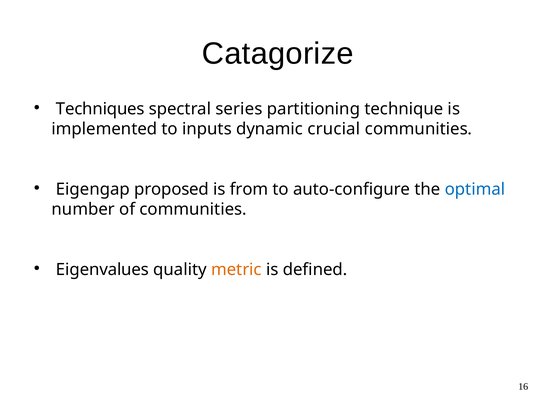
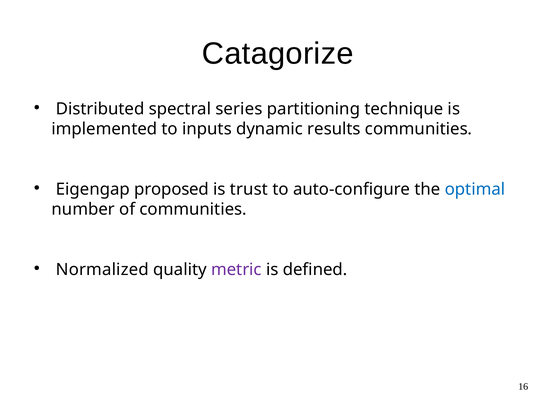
Techniques: Techniques -> Distributed (100, 109)
crucial: crucial -> results (334, 129)
from: from -> trust (249, 189)
Eigenvalues: Eigenvalues -> Normalized (102, 270)
metric colour: orange -> purple (236, 270)
